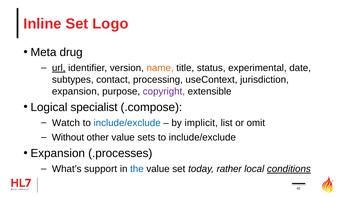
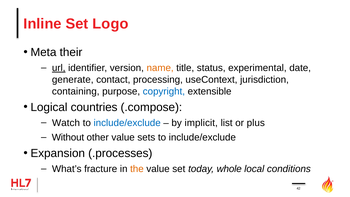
drug: drug -> their (71, 52)
subtypes: subtypes -> generate (73, 80)
expansion: expansion -> containing (76, 91)
copyright colour: purple -> blue (164, 91)
specialist: specialist -> countries (94, 107)
omit: omit -> plus (256, 123)
support: support -> fracture (101, 169)
the colour: blue -> orange (137, 169)
rather: rather -> whole (229, 169)
conditions underline: present -> none (289, 169)
